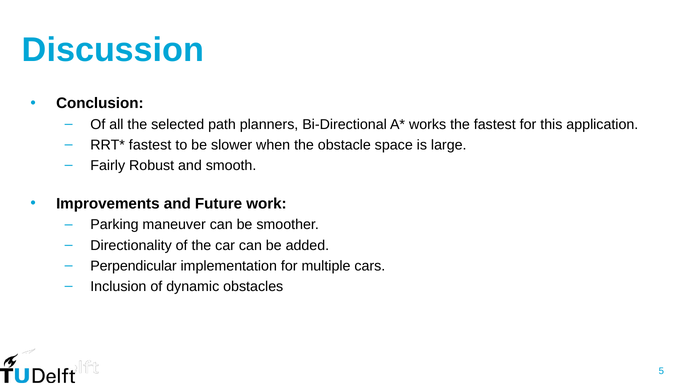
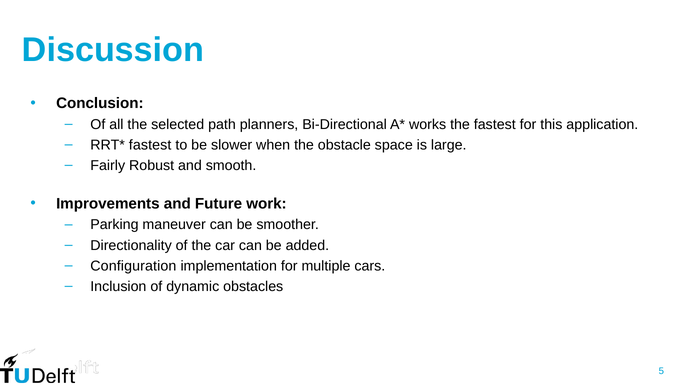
Perpendicular: Perpendicular -> Configuration (133, 266)
